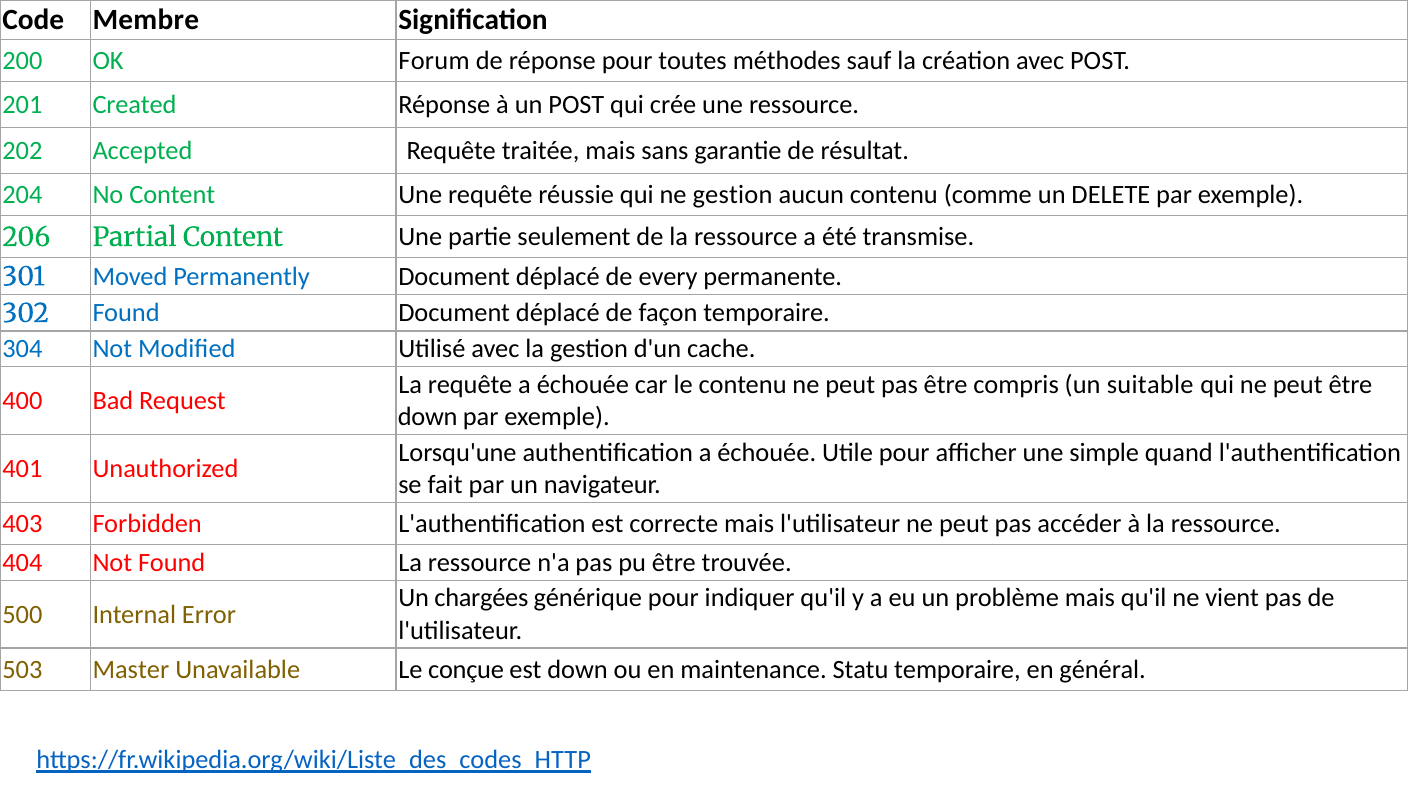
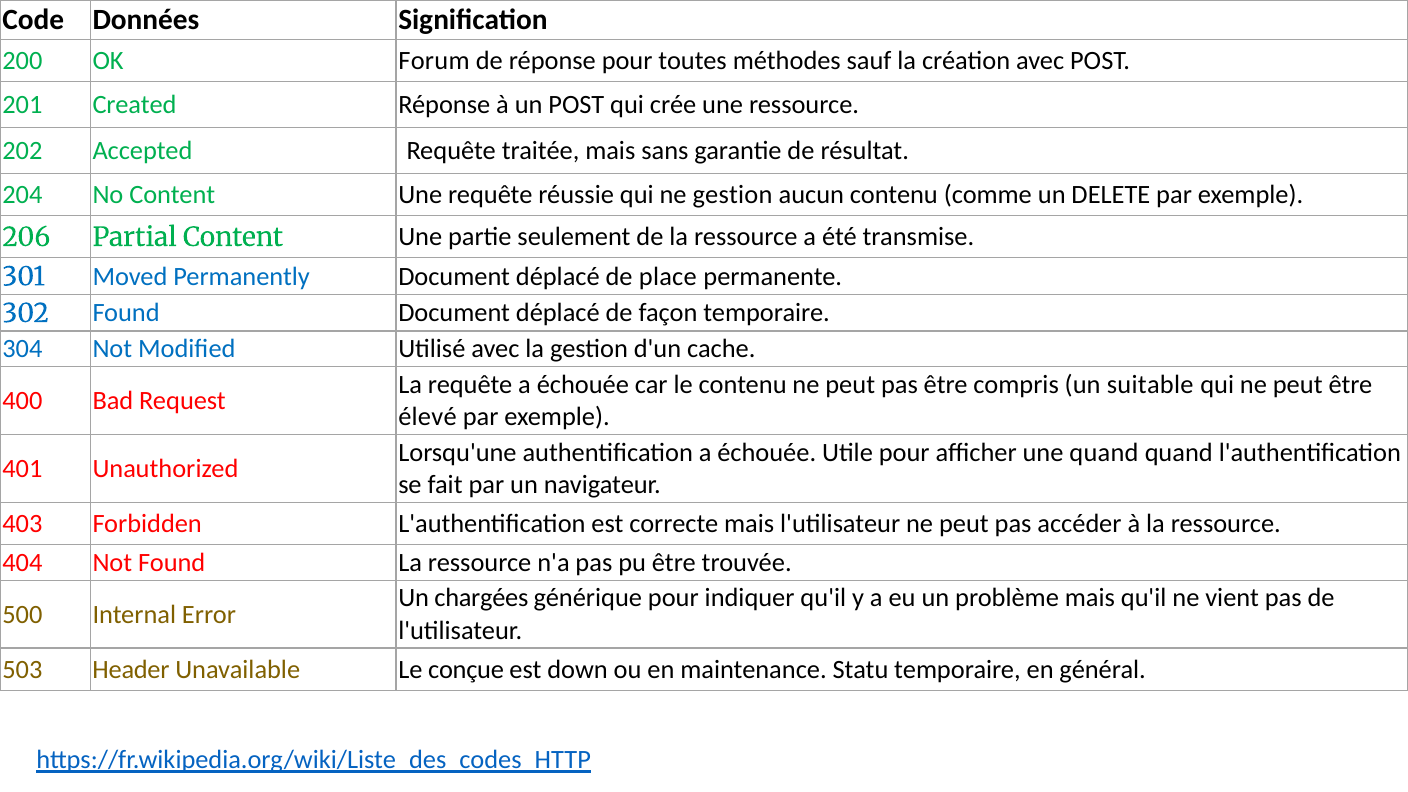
Membre: Membre -> Données (146, 20)
every: every -> place (668, 276)
down: down -> élevé (427, 417)
une simple: simple -> quand (1104, 453)
Master: Master -> Header (131, 669)
